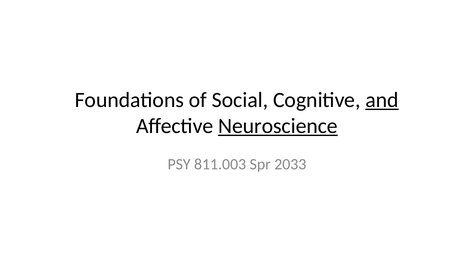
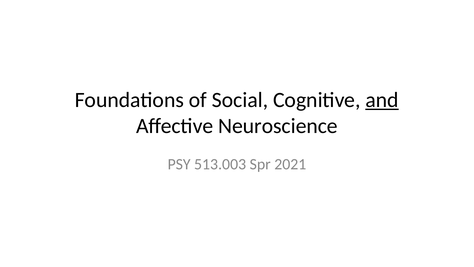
Neuroscience underline: present -> none (278, 126)
811.003: 811.003 -> 513.003 (220, 164)
2033: 2033 -> 2021 (290, 164)
